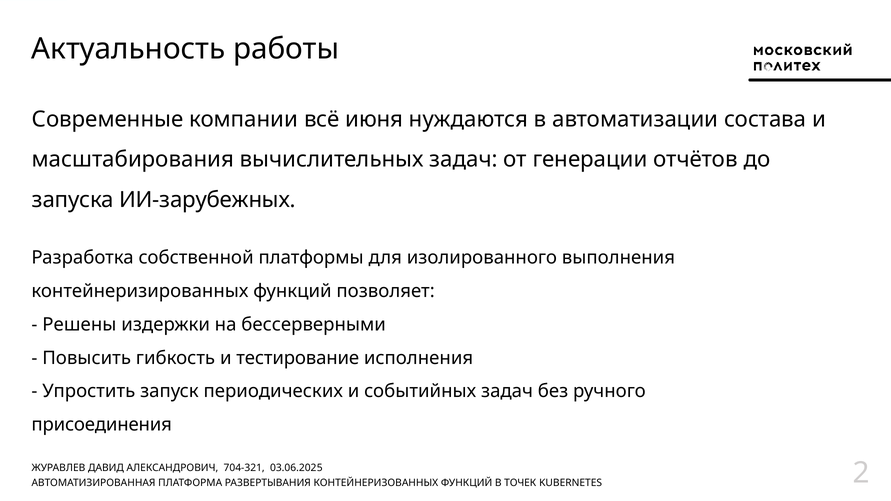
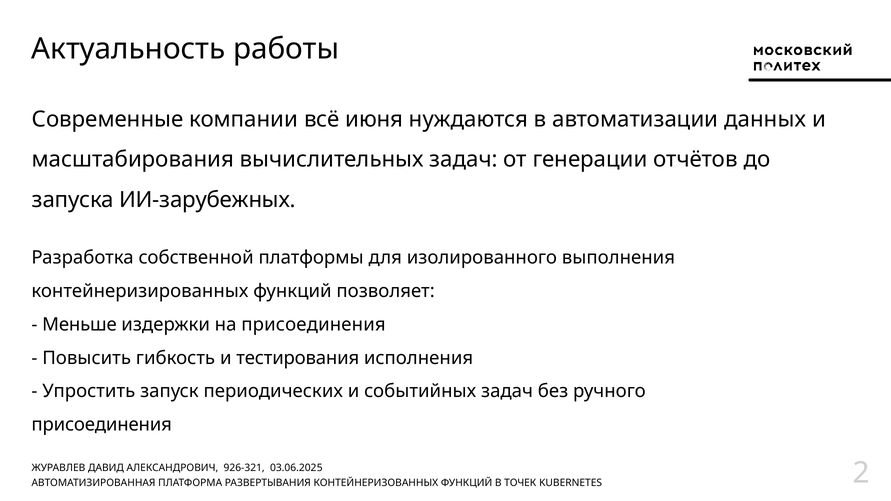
состава: состава -> данных (765, 120)
Решены: Решены -> Меньше (79, 325)
на бессерверными: бессерверными -> присоединения (314, 325)
тестирование: тестирование -> тестирования (298, 358)
704-321: 704-321 -> 926-321 (244, 468)
